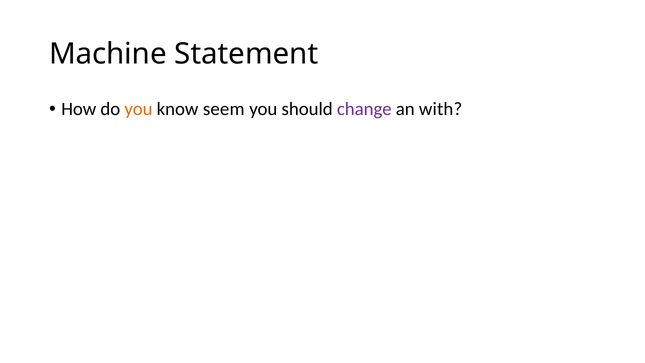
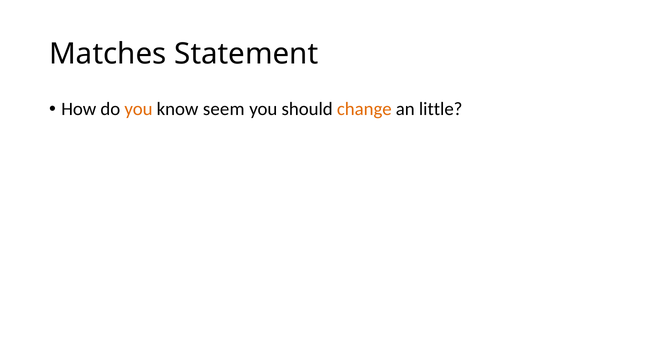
Machine: Machine -> Matches (108, 54)
change colour: purple -> orange (364, 109)
with: with -> little (441, 109)
